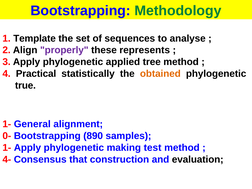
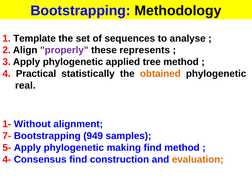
Methodology colour: green -> black (178, 11)
true: true -> real (25, 85)
General: General -> Without (32, 124)
0-: 0- -> 7- (7, 136)
890: 890 -> 949 (93, 136)
1-: 1- -> 5- (7, 148)
making test: test -> find (153, 148)
Consensus that: that -> find (78, 159)
evaluation colour: black -> orange (198, 159)
